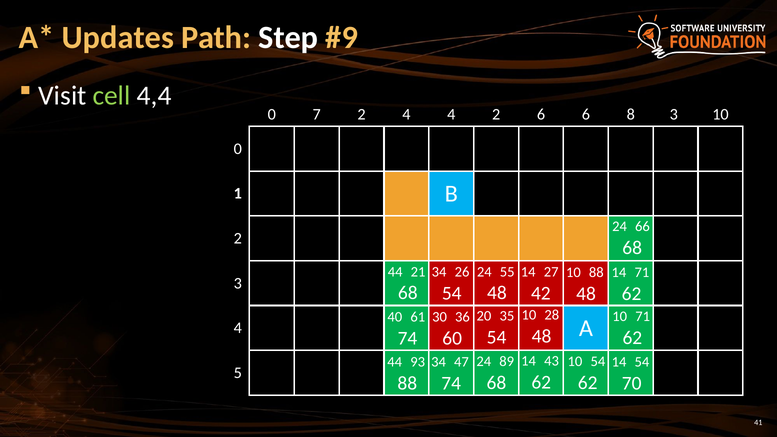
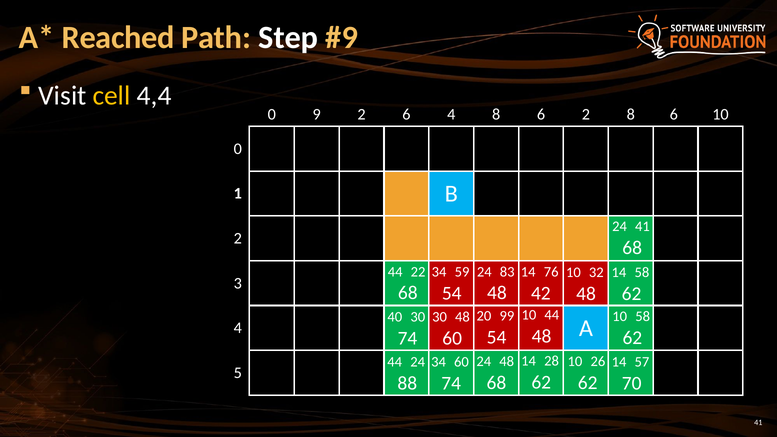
Updates: Updates -> Reached (118, 38)
cell colour: light green -> yellow (112, 96)
7: 7 -> 9 (317, 114)
2 4: 4 -> 6 (406, 114)
4 2: 2 -> 8 (496, 114)
6 6: 6 -> 2 (586, 114)
3: 3 -> 6 (674, 114)
24 66: 66 -> 41 (642, 226)
21: 21 -> 22 (418, 272)
55: 55 -> 83 (507, 272)
27: 27 -> 76 (551, 272)
26: 26 -> 59 (462, 272)
14 71: 71 -> 58 (642, 272)
10 88: 88 -> 32 (596, 273)
10 28: 28 -> 44 (552, 315)
35: 35 -> 99 (507, 316)
10 71: 71 -> 58 (643, 317)
40 61: 61 -> 30 (418, 317)
30 36: 36 -> 48 (462, 317)
43: 43 -> 28 (552, 361)
24 89: 89 -> 48 (507, 361)
10 54: 54 -> 26 (598, 361)
44 93: 93 -> 24 (418, 362)
34 47: 47 -> 60 (461, 362)
14 54: 54 -> 57 (642, 362)
